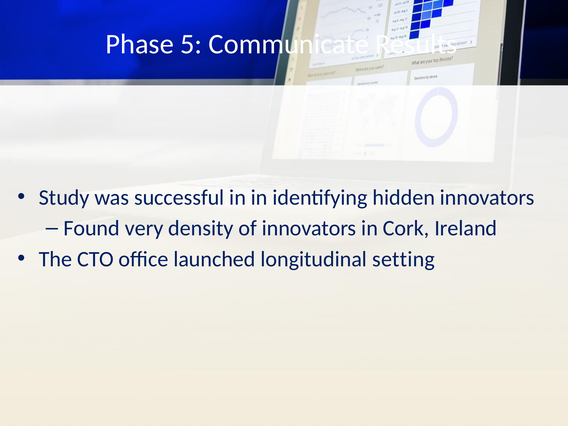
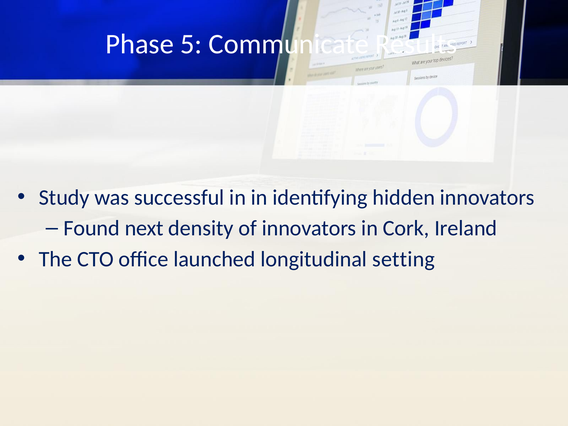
very: very -> next (144, 228)
